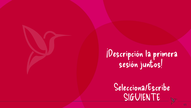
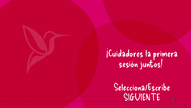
¡Descripción: ¡Descripción -> ¡Cuidadores (125, 53)
